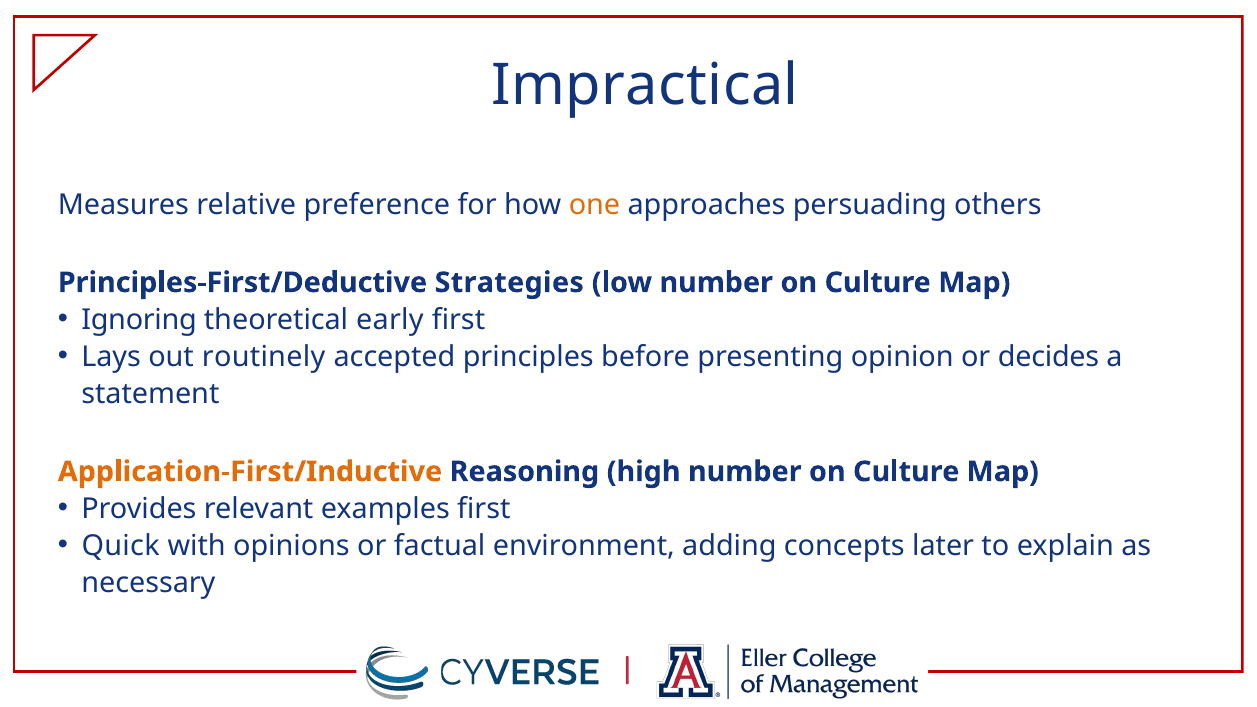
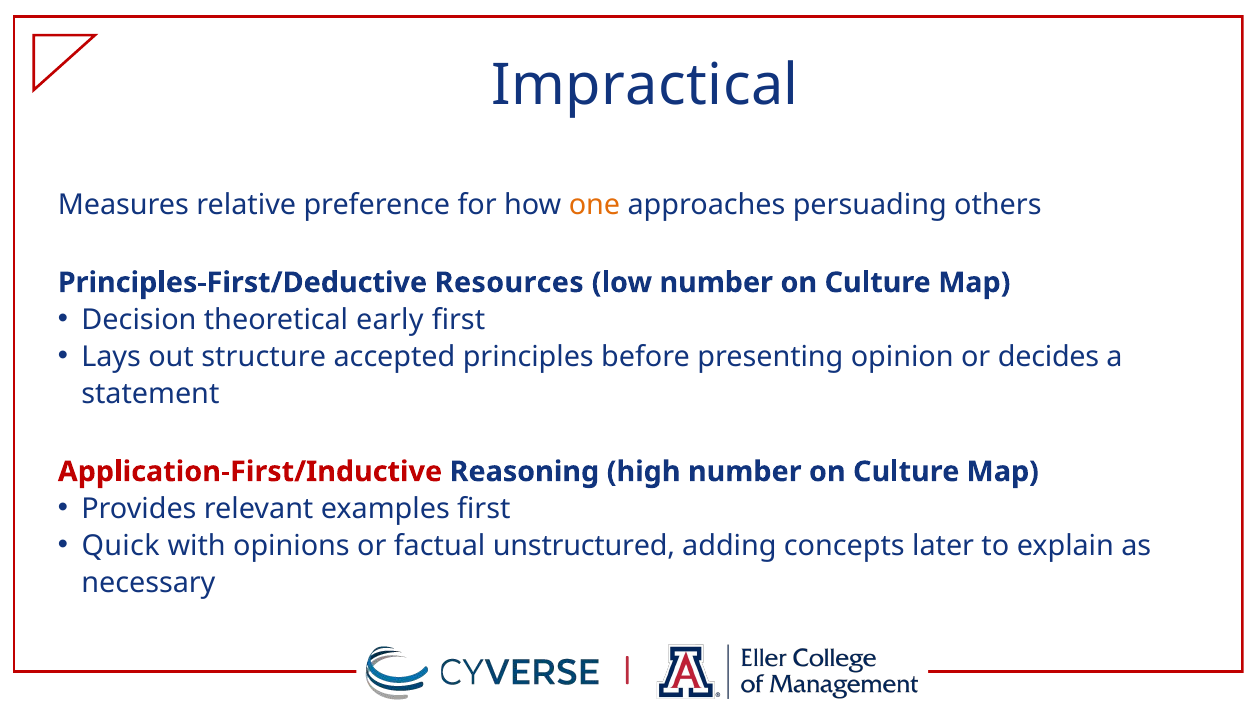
Strategies: Strategies -> Resources (509, 283)
Ignoring: Ignoring -> Decision (139, 320)
routinely: routinely -> structure (264, 357)
Application-First/Inductive colour: orange -> red (250, 472)
environment: environment -> unstructured (584, 546)
